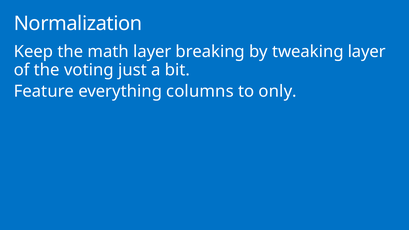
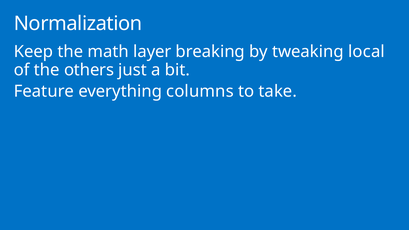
tweaking layer: layer -> local (367, 52)
voting: voting -> others (89, 70)
only: only -> take (278, 91)
